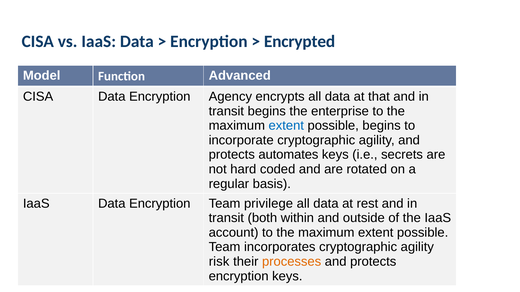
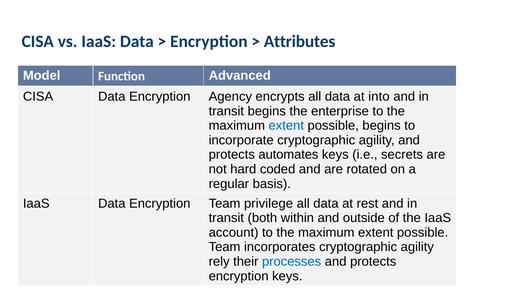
Encrypted: Encrypted -> Attributes (300, 42)
that: that -> into (379, 97)
risk: risk -> rely (219, 262)
processes colour: orange -> blue (292, 262)
